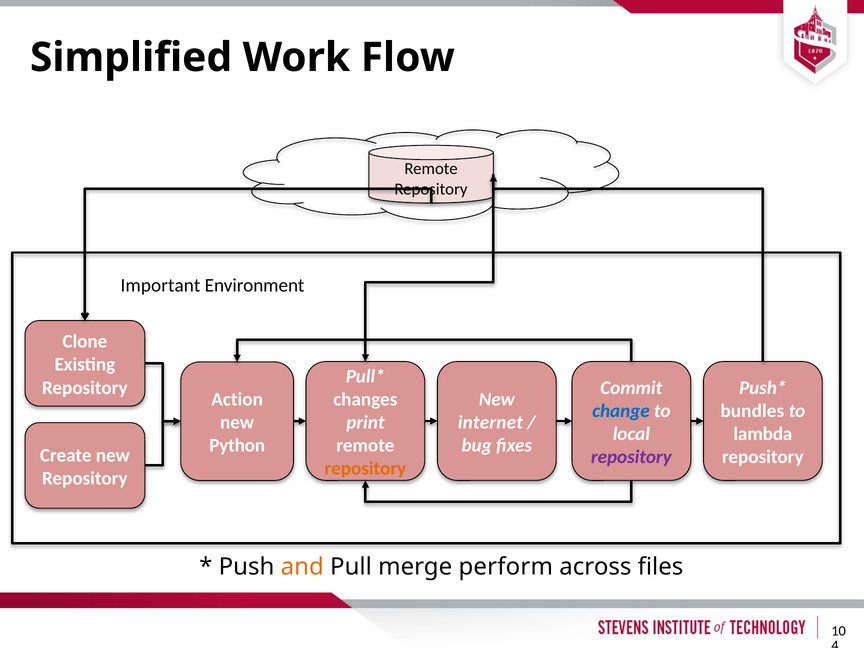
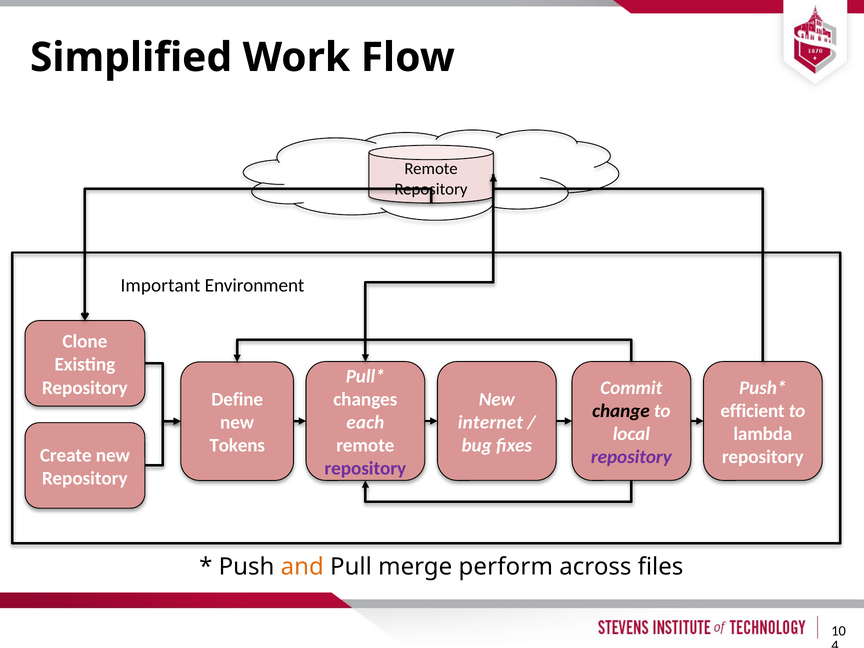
Action: Action -> Define (237, 399)
change colour: blue -> black (621, 411)
bundles: bundles -> efficient (752, 411)
print: print -> each (365, 422)
Python: Python -> Tokens (237, 446)
repository colour: orange -> purple (365, 468)
